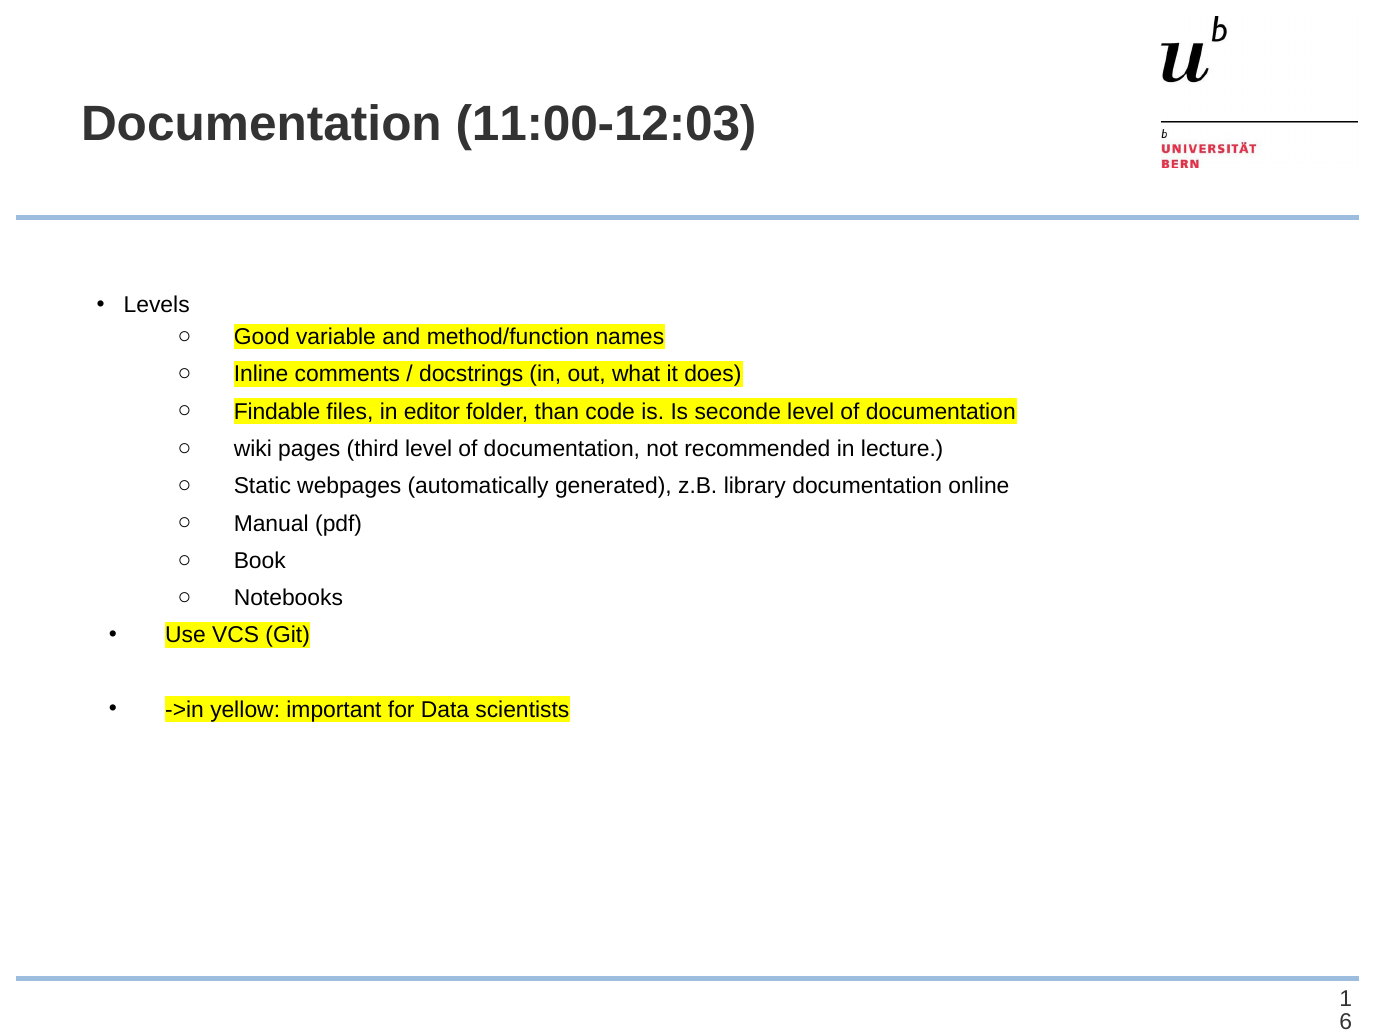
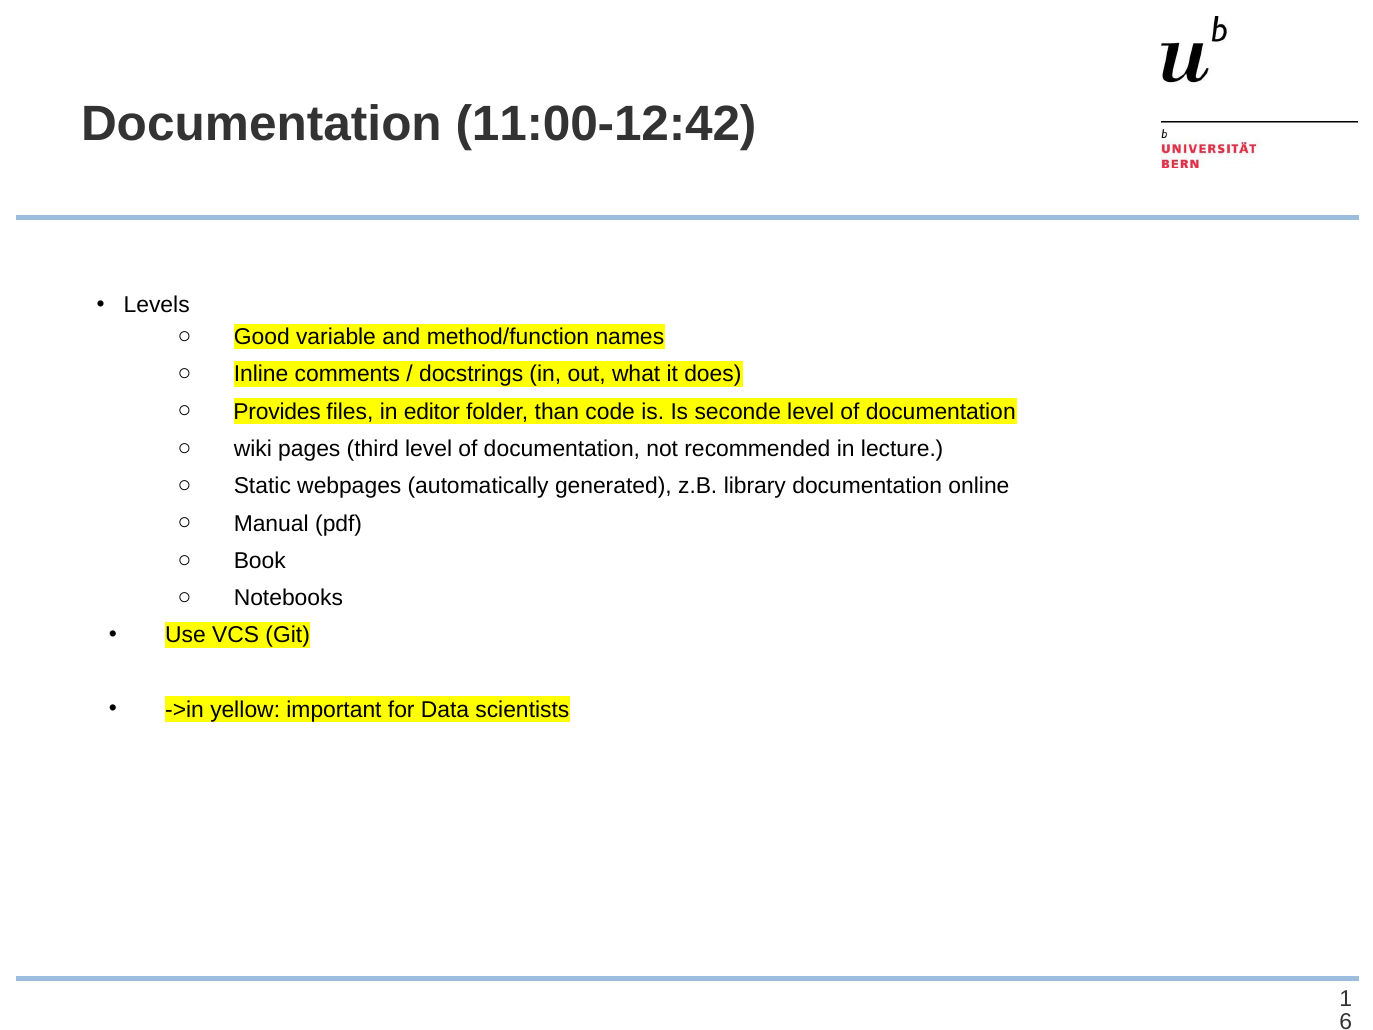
11:00-12:03: 11:00-12:03 -> 11:00-12:42 (606, 124)
Findable: Findable -> Provides (277, 411)
